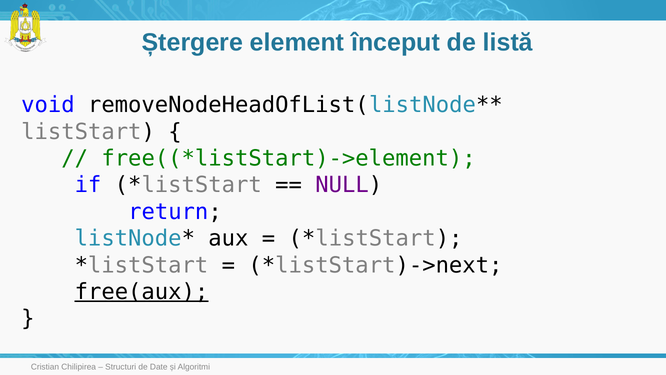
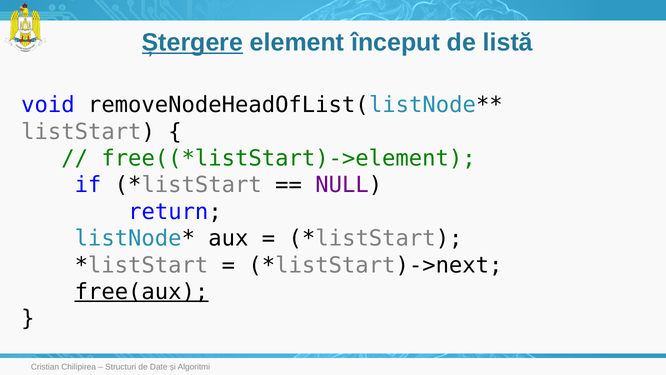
Ștergere underline: none -> present (192, 42)
